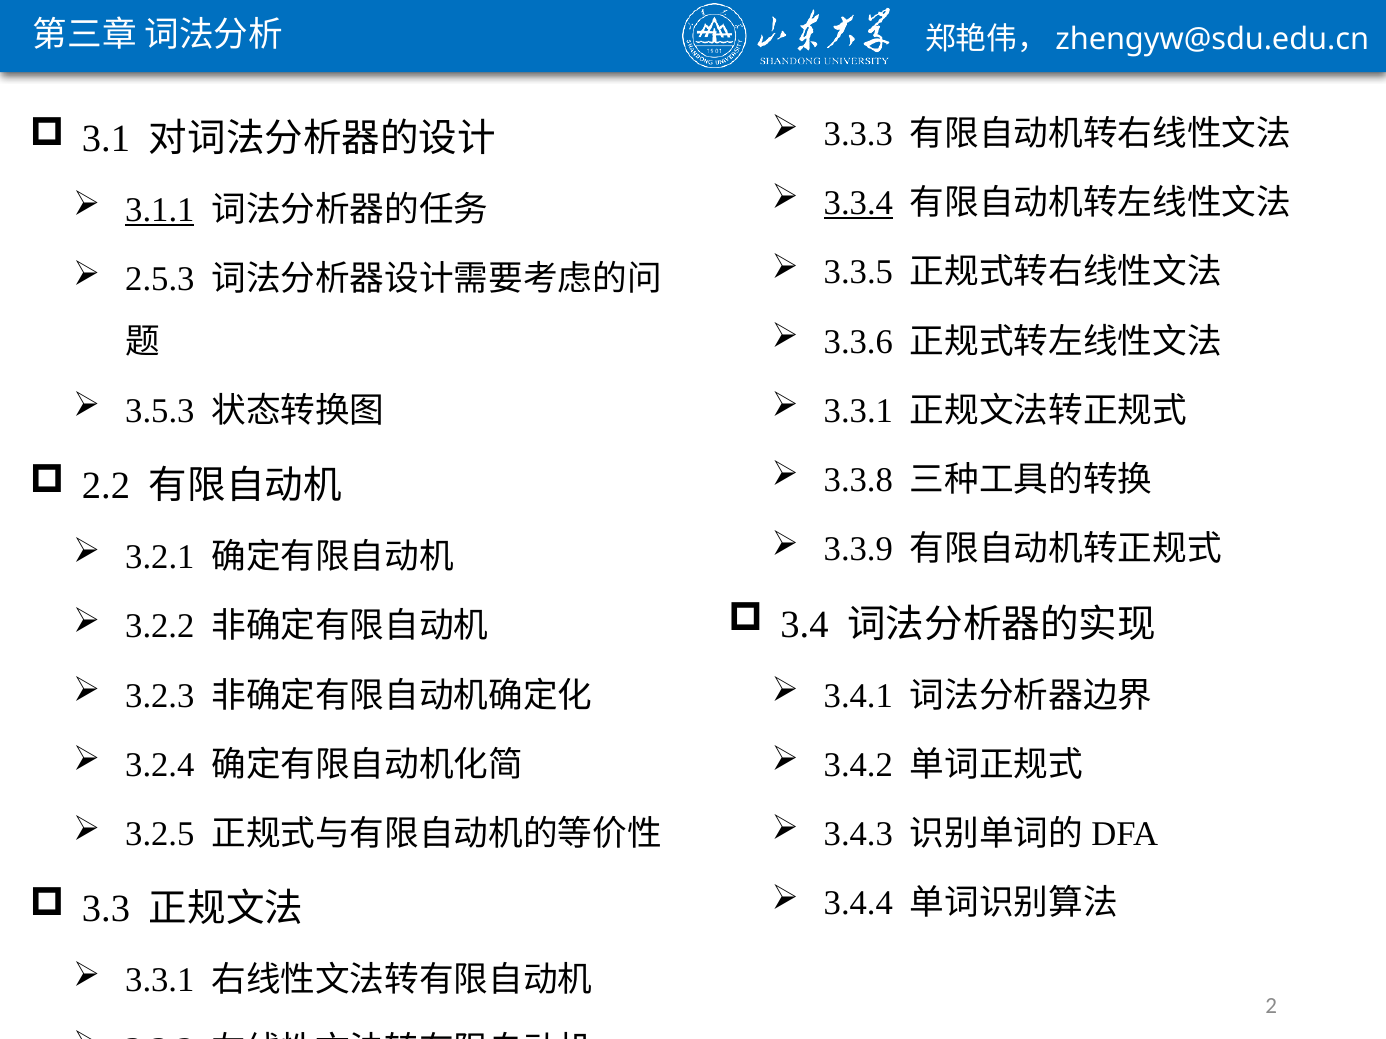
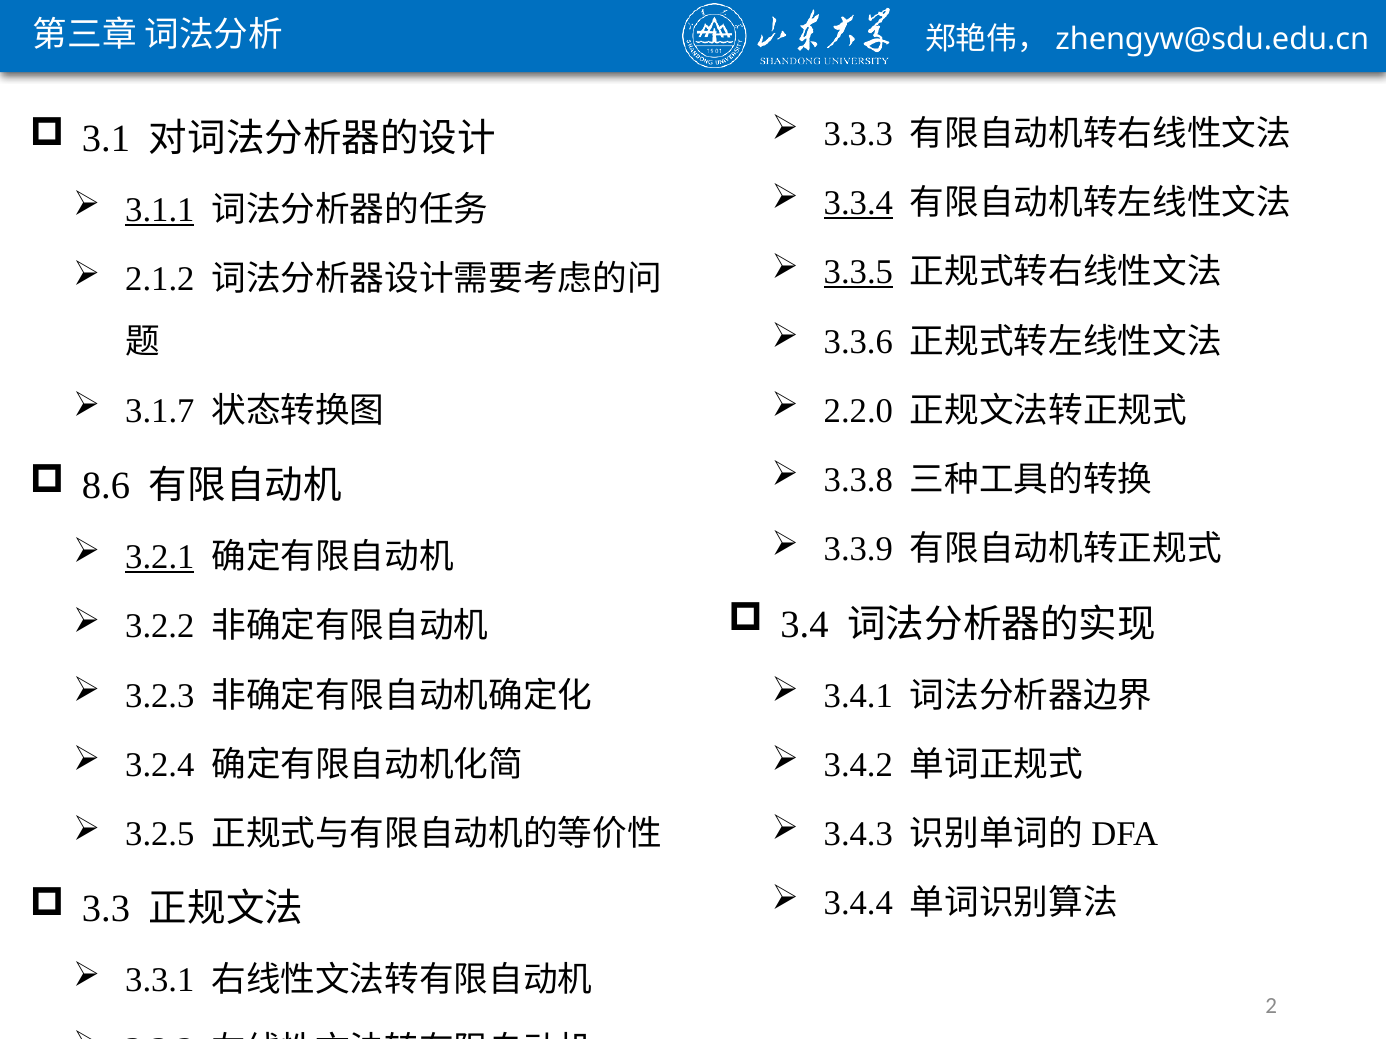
3.3.5 underline: none -> present (858, 273)
2.5.3: 2.5.3 -> 2.1.2 (160, 280)
3.5.3: 3.5.3 -> 3.1.7 (160, 411)
3.3.1: 3.3.1 -> 2.2.0 (858, 411)
2.2: 2.2 -> 8.6 (106, 486)
3.2.1 underline: none -> present (160, 557)
